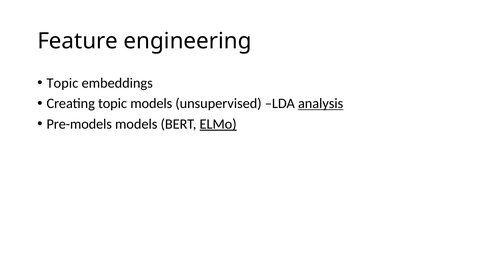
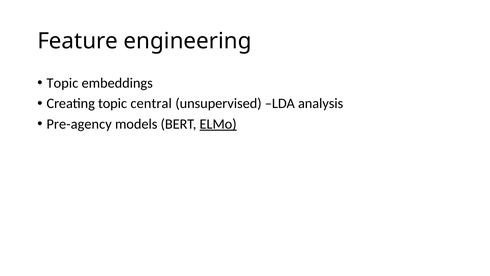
topic models: models -> central (151, 103)
analysis underline: present -> none (321, 103)
Pre-models: Pre-models -> Pre-agency (79, 124)
